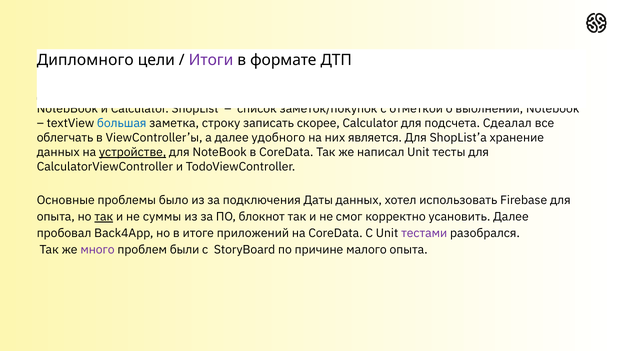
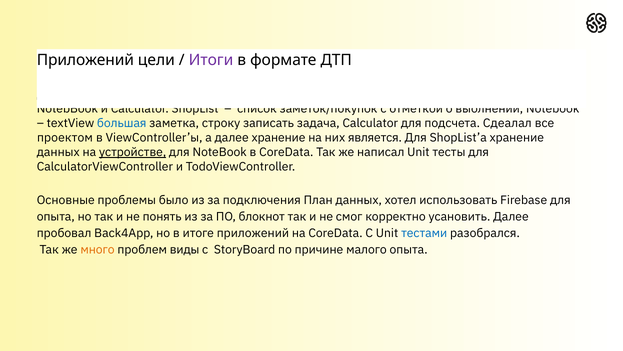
Дипломного: Дипломного -> Приложений (85, 60)
скорее: скорее -> задача (318, 123)
облегчать: облегчать -> проектом (65, 138)
далее удобного: удобного -> хранение (279, 138)
Даты: Даты -> План (318, 200)
так underline: present -> none (104, 216)
суммы: суммы -> понять (162, 216)
тестами colour: purple -> blue (424, 233)
много colour: purple -> orange (97, 250)
были: были -> виды (185, 250)
